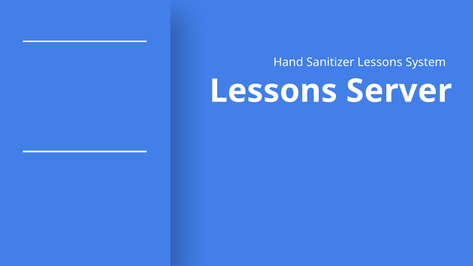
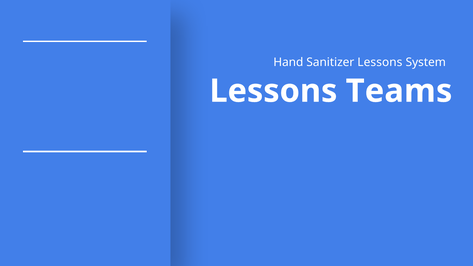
Server: Server -> Teams (399, 91)
